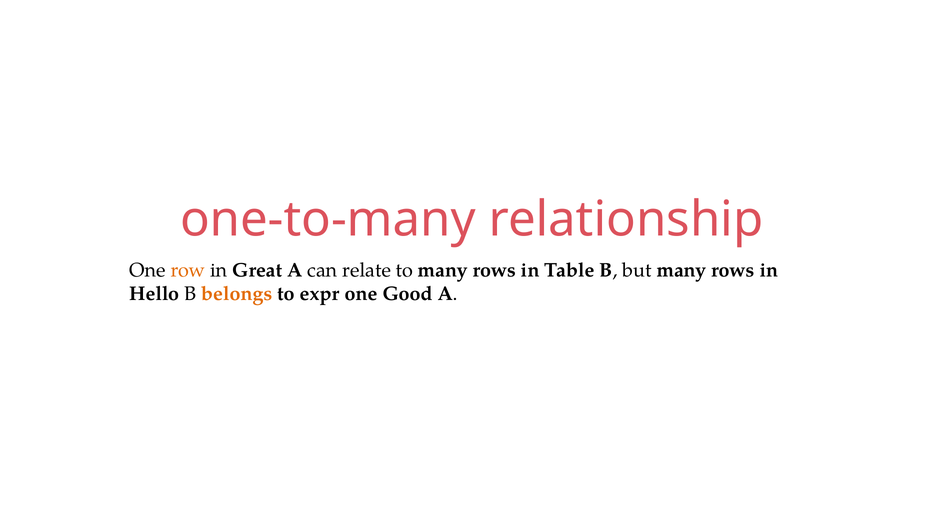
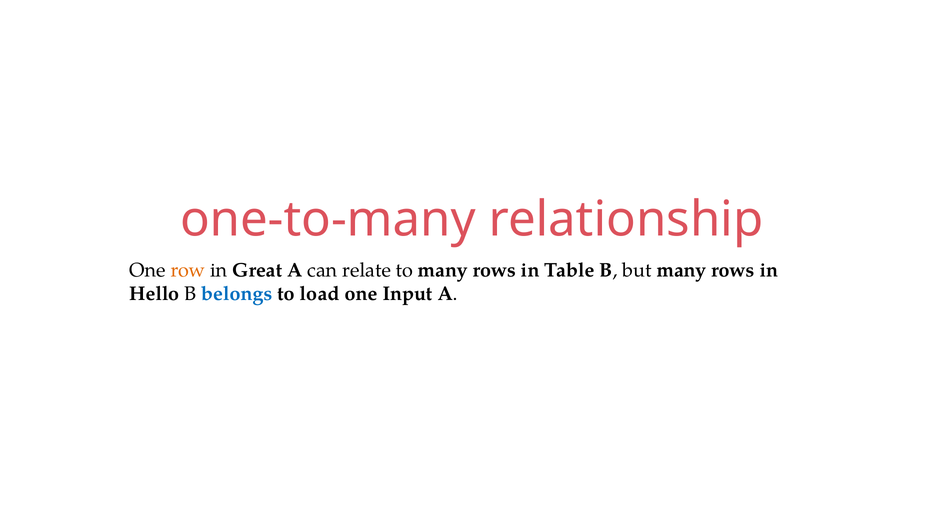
belongs colour: orange -> blue (237, 294)
expr: expr -> load (320, 294)
Good: Good -> Input (408, 294)
